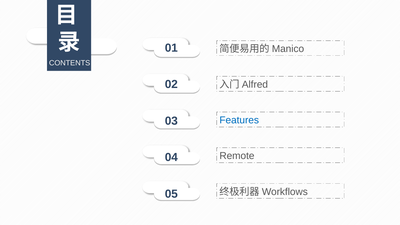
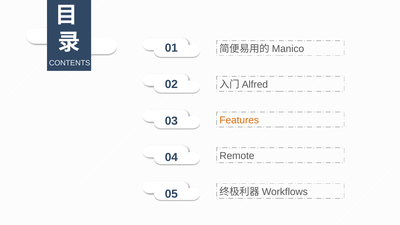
Features colour: blue -> orange (239, 120)
